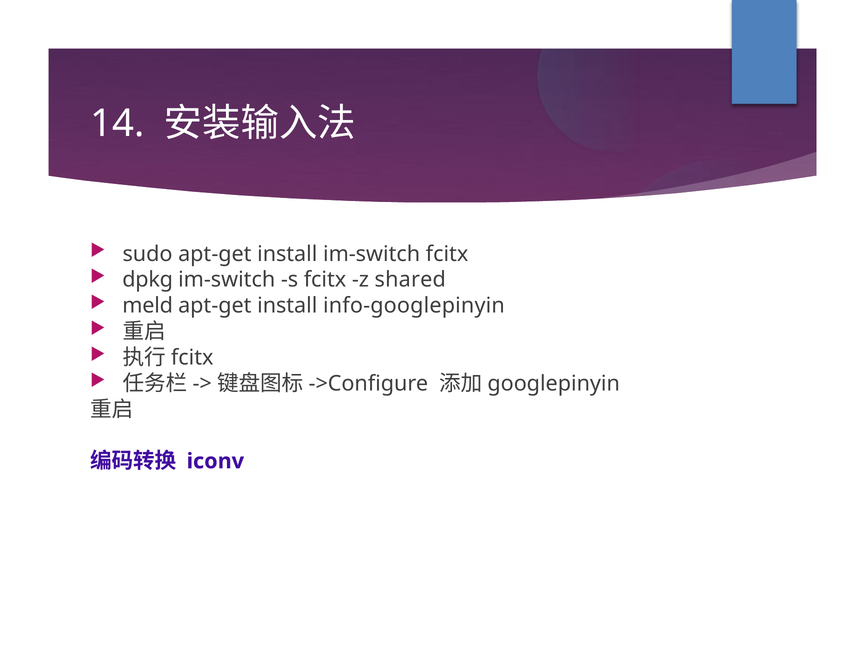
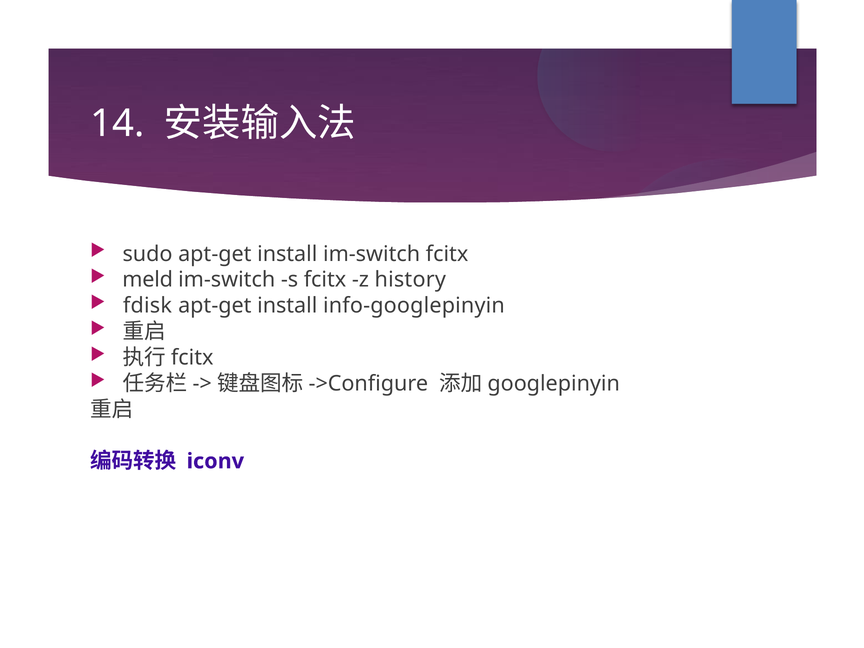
dpkg: dpkg -> meld (148, 280)
shared: shared -> history (410, 280)
meld: meld -> fdisk (147, 306)
